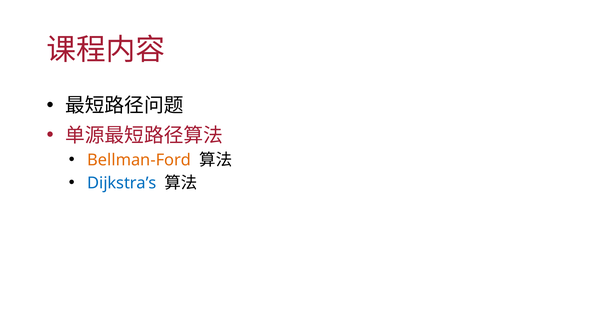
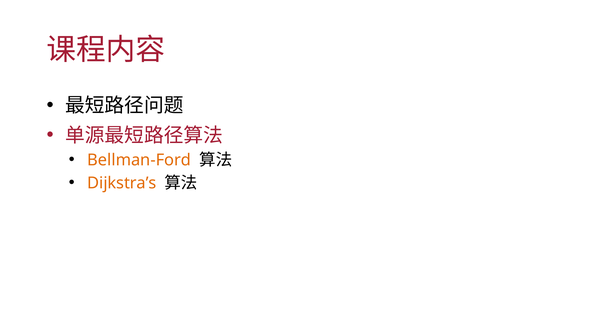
Dijkstra’s colour: blue -> orange (122, 183)
